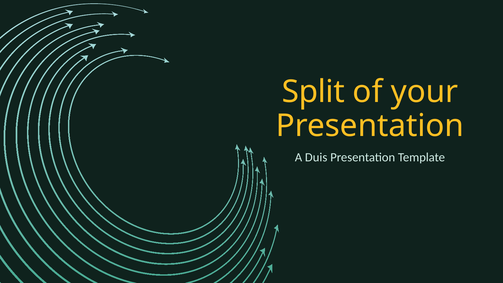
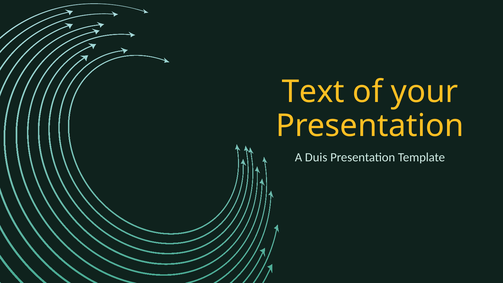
Split: Split -> Text (313, 92)
